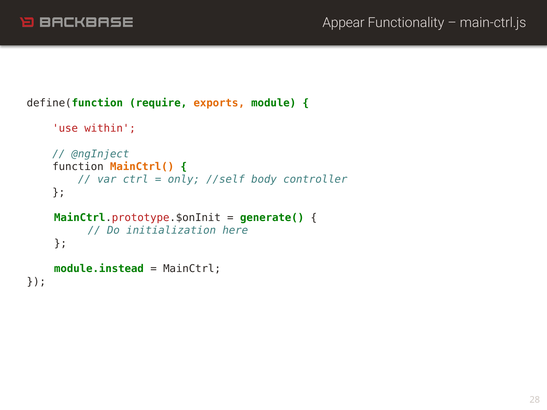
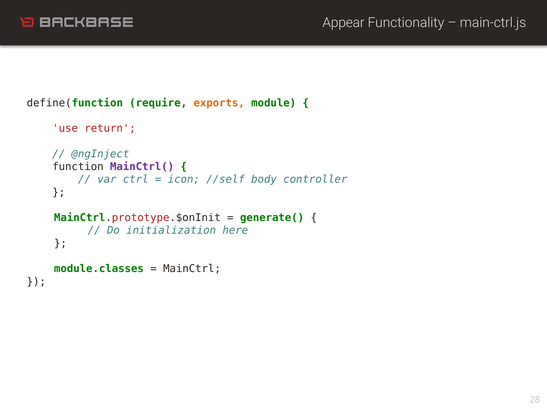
within: within -> return (110, 128)
MainCtrl( colour: orange -> purple (142, 167)
only: only -> icon (184, 180)
module.instead: module.instead -> module.classes (99, 269)
